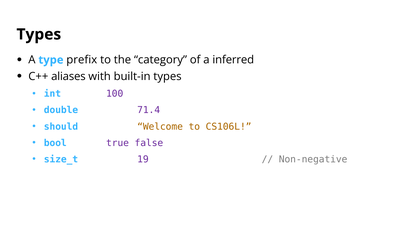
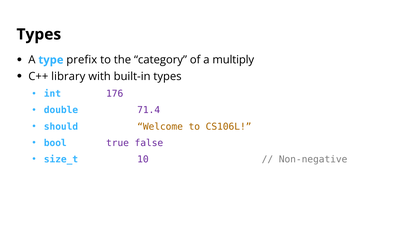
inferred: inferred -> multiply (233, 60)
aliases: aliases -> library (68, 76)
100: 100 -> 176 (115, 94)
19: 19 -> 10 (143, 160)
